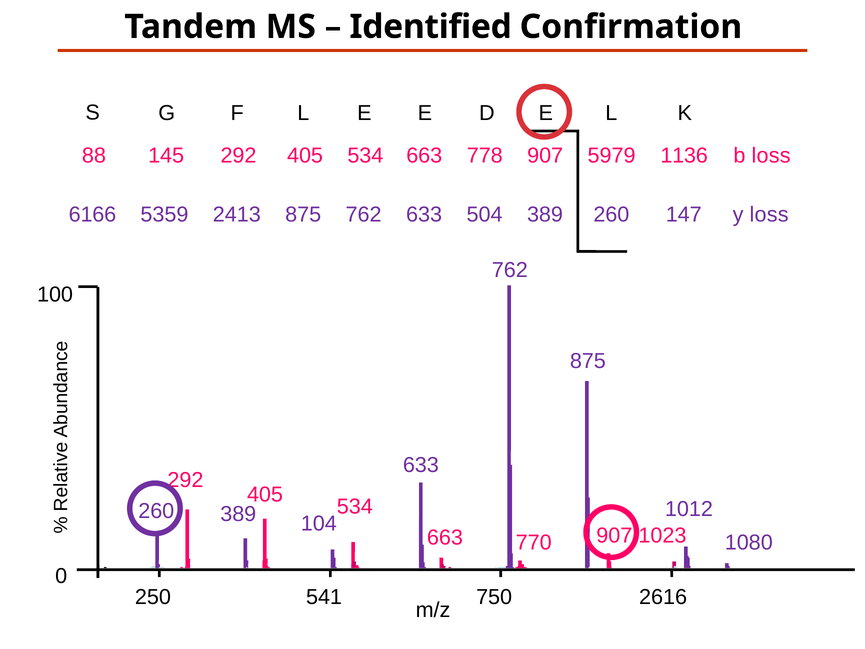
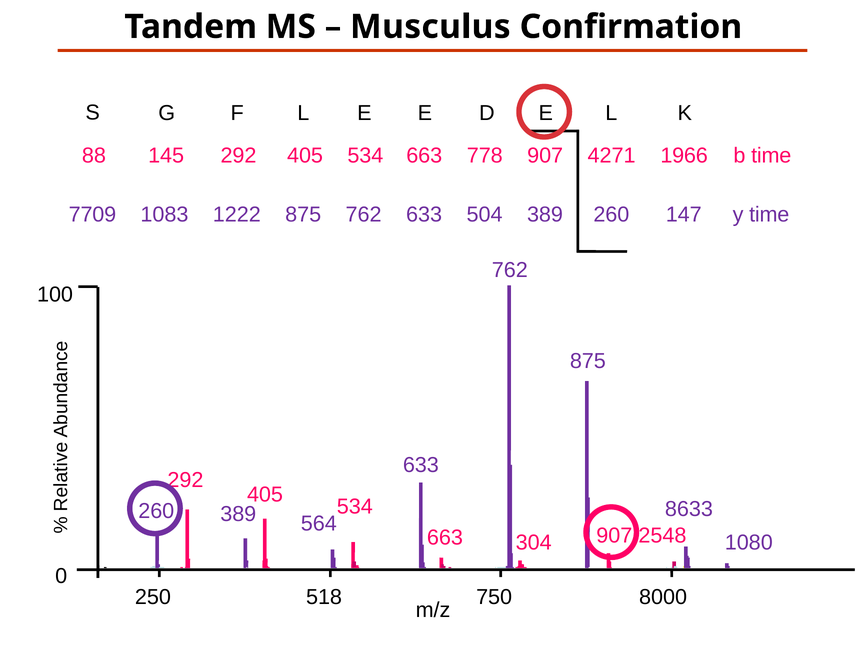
Identified: Identified -> Musculus (430, 27)
5979: 5979 -> 4271 (612, 156)
1136: 1136 -> 1966 (684, 156)
b loss: loss -> time (771, 156)
6166: 6166 -> 7709 (92, 215)
5359: 5359 -> 1083 (164, 215)
2413: 2413 -> 1222 (237, 215)
y loss: loss -> time (769, 215)
1012: 1012 -> 8633 (689, 509)
104: 104 -> 564 (319, 523)
1023: 1023 -> 2548 (662, 535)
770: 770 -> 304 (534, 543)
541: 541 -> 518 (324, 597)
2616: 2616 -> 8000 (663, 597)
